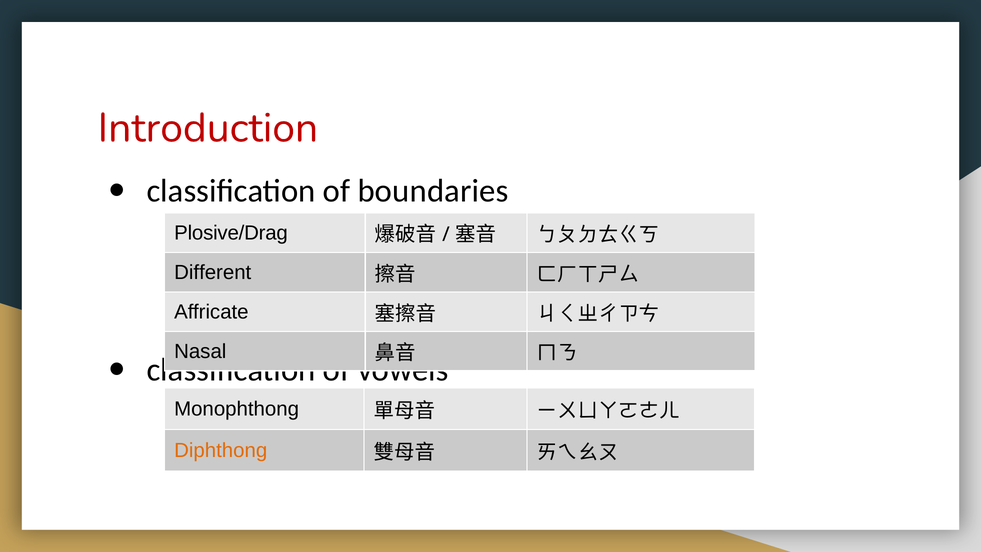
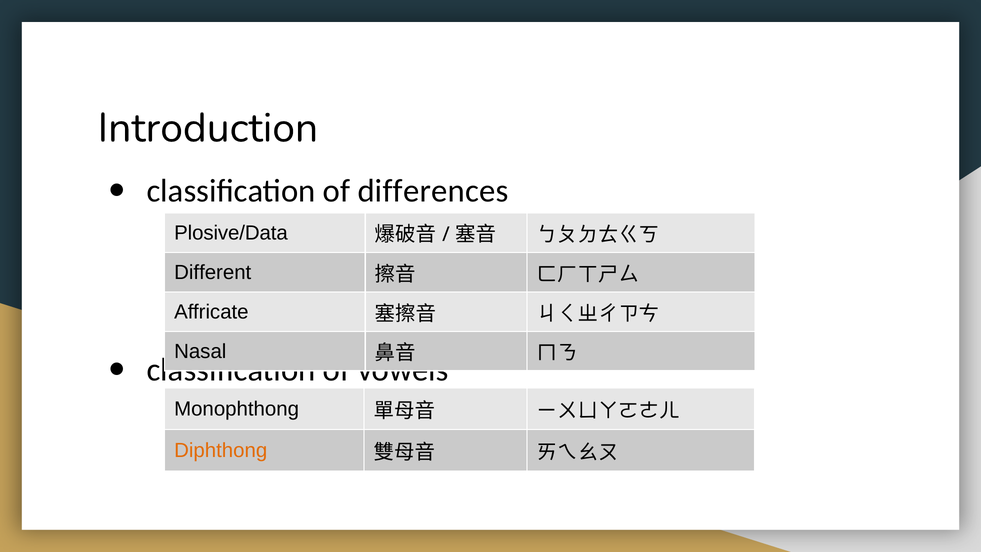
Introduction colour: red -> black (208, 128)
boundaries: boundaries -> differences (433, 191)
Plosive/Drag: Plosive/Drag -> Plosive/Data (231, 233)
